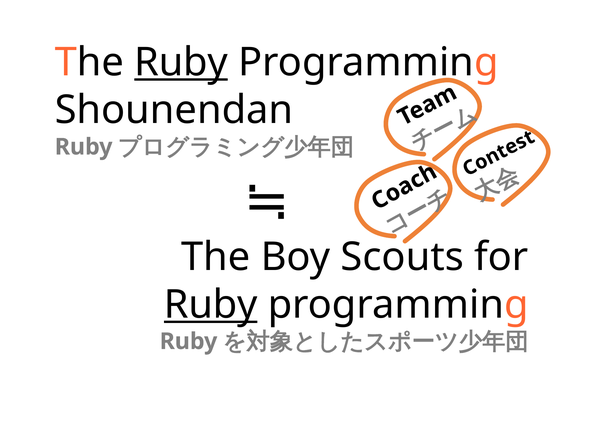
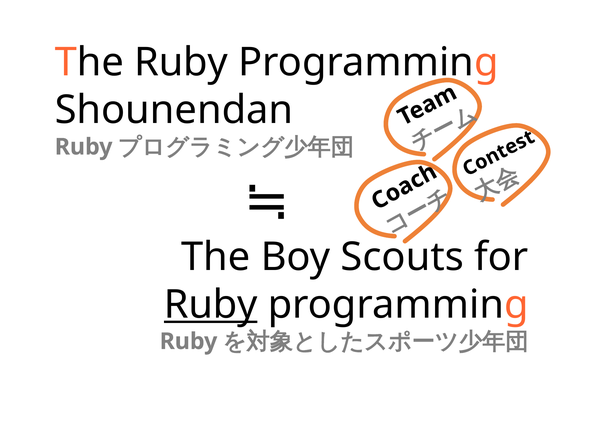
Ruby underline: present -> none (181, 62)
